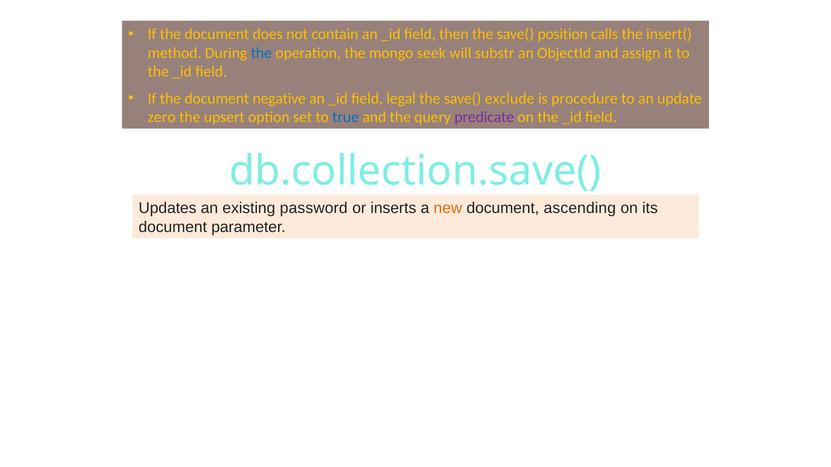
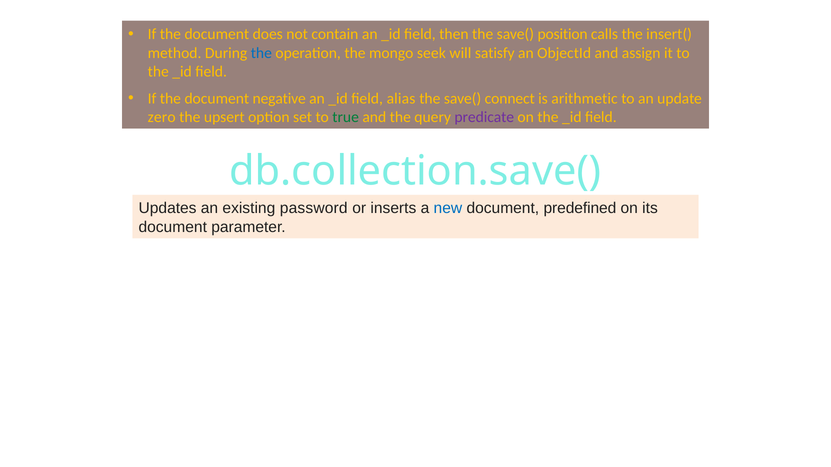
substr: substr -> satisfy (495, 53)
legal: legal -> alias (401, 99)
exclude: exclude -> connect (510, 99)
procedure: procedure -> arithmetic (585, 99)
true colour: blue -> green (346, 117)
new colour: orange -> blue (448, 209)
ascending: ascending -> predefined (580, 209)
